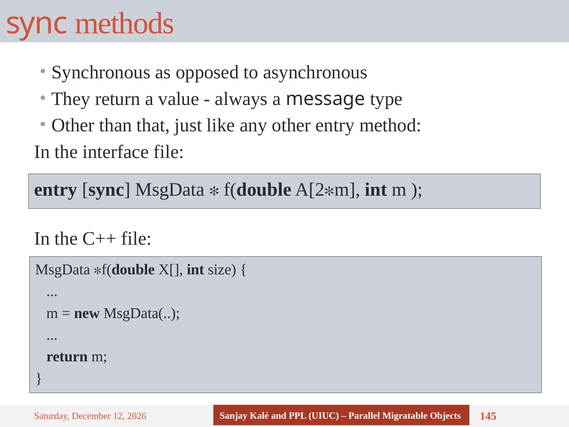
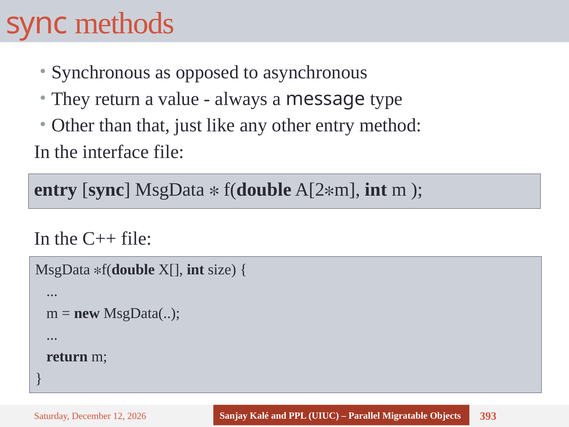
145: 145 -> 393 (488, 416)
